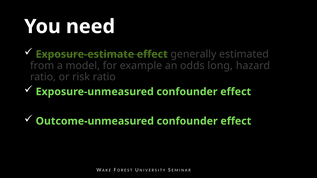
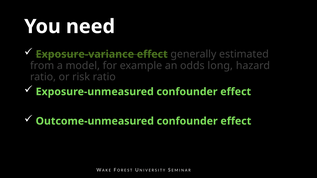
Exposure-estimate: Exposure-estimate -> Exposure-variance (85, 54)
